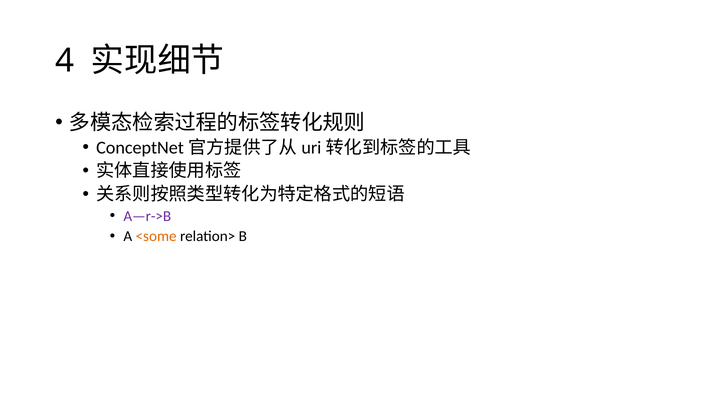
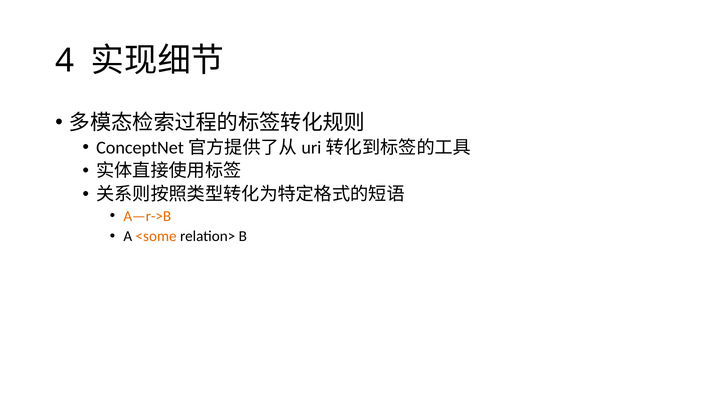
A—r->B colour: purple -> orange (147, 216)
